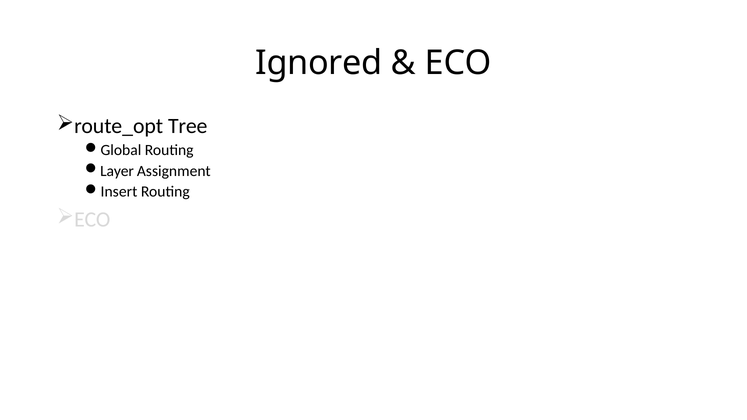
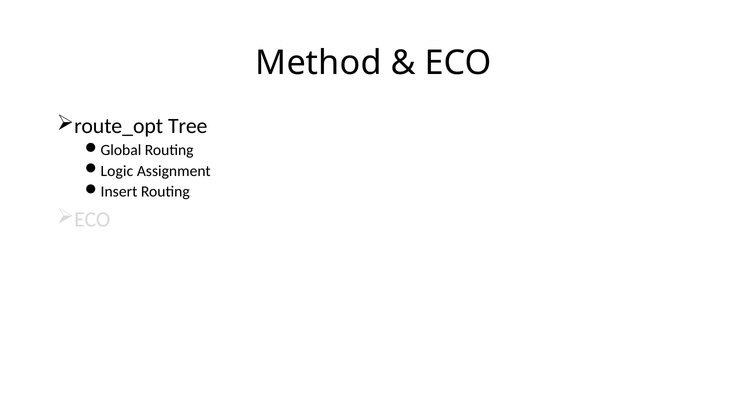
Ignored: Ignored -> Method (318, 63)
Layer: Layer -> Logic (117, 171)
